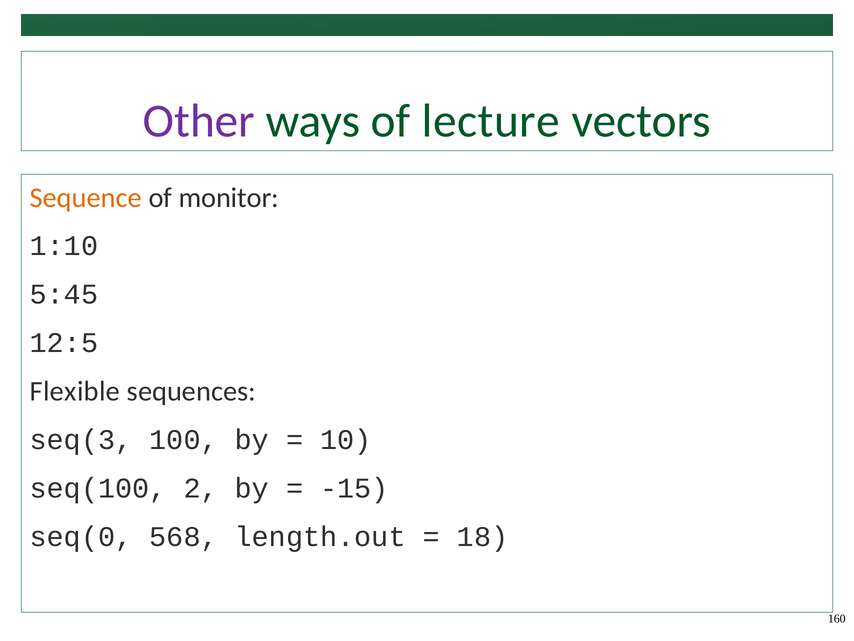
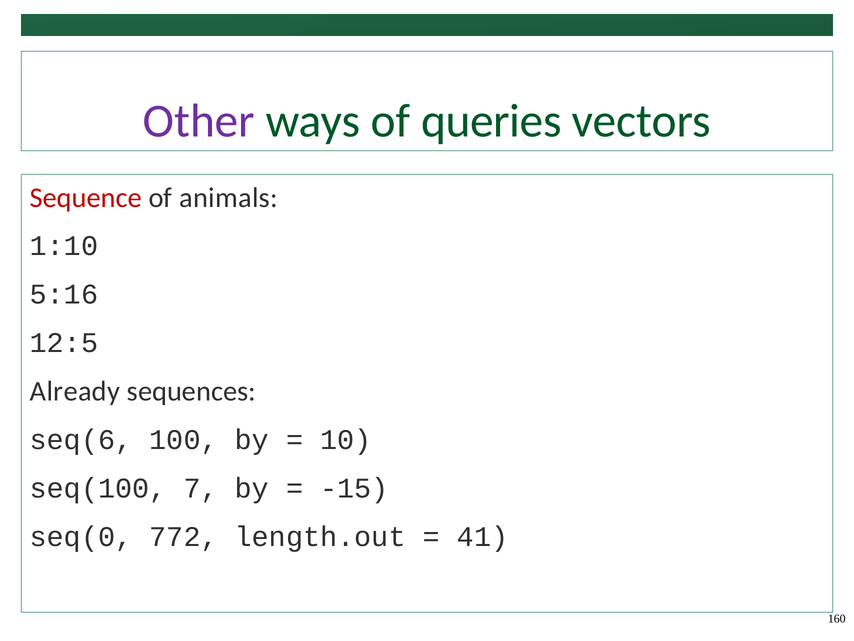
lecture: lecture -> queries (491, 121)
Sequence colour: orange -> red (86, 197)
monitor: monitor -> animals (229, 197)
5:45: 5:45 -> 5:16 (64, 294)
Flexible: Flexible -> Already (75, 391)
seq(3: seq(3 -> seq(6 (81, 440)
2: 2 -> 7 (201, 488)
568: 568 -> 772 (184, 536)
18: 18 -> 41 (483, 536)
